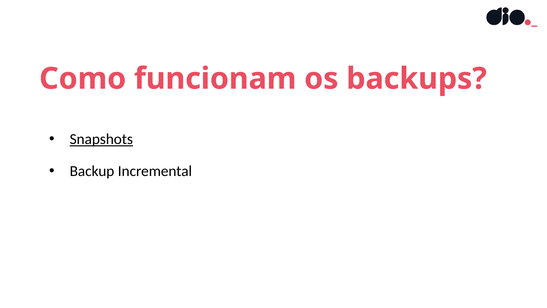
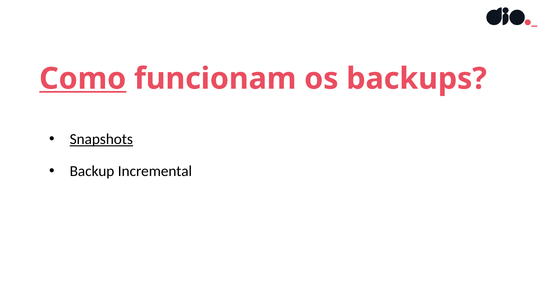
Como underline: none -> present (83, 79)
